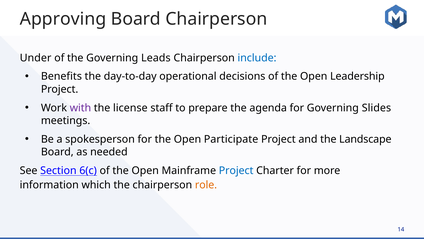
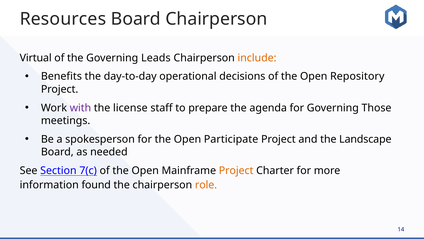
Approving: Approving -> Resources (63, 19)
Under: Under -> Virtual (36, 58)
include colour: blue -> orange (257, 58)
Leadership: Leadership -> Repository (357, 76)
Slides: Slides -> Those (377, 108)
6(c: 6(c -> 7(c (88, 170)
Project colour: blue -> orange (236, 170)
which: which -> found (96, 185)
